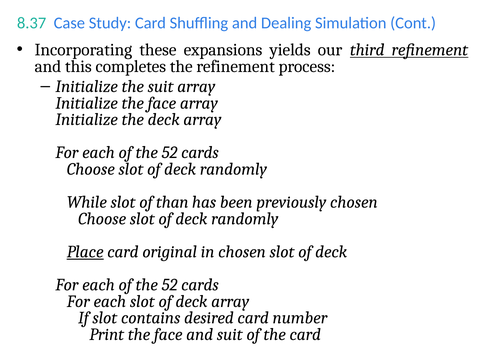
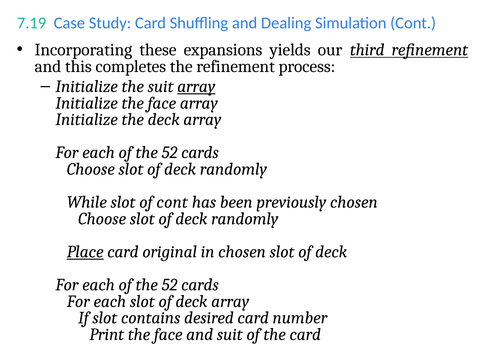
8.37: 8.37 -> 7.19 (32, 23)
array underline: none -> present (196, 86)
of than: than -> cont (172, 202)
